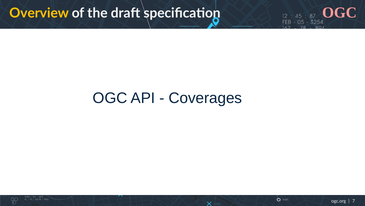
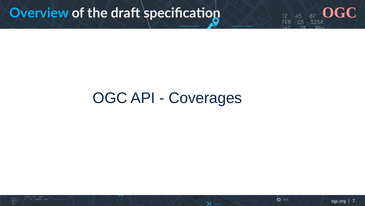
Overview colour: yellow -> light blue (39, 13)
